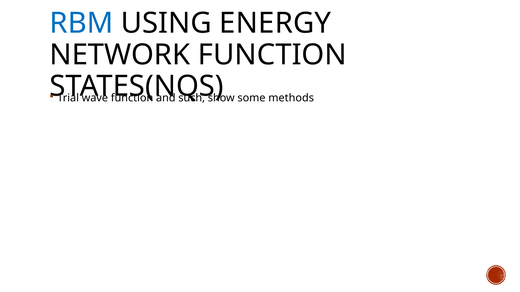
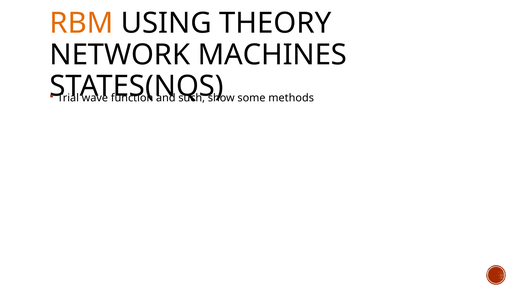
RBM colour: blue -> orange (81, 23)
ENERGY: ENERGY -> THEORY (275, 23)
NETWORK FUNCTION: FUNCTION -> MACHINES (272, 55)
